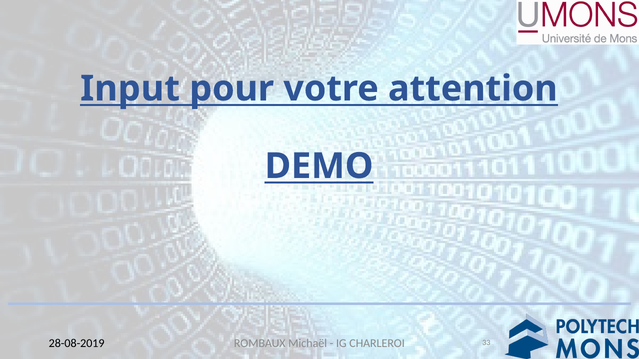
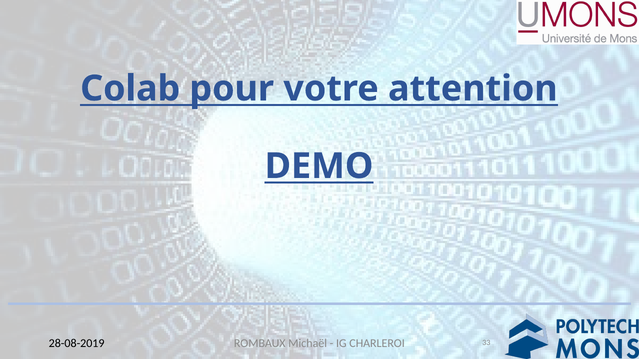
Input: Input -> Colab (130, 89)
